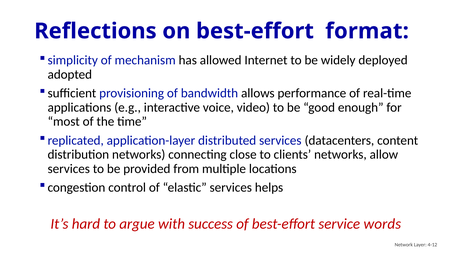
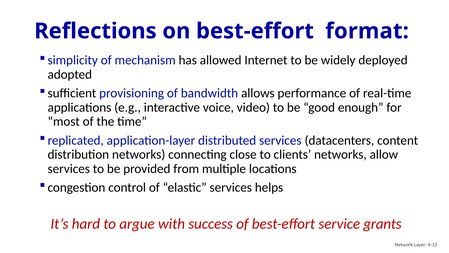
words: words -> grants (382, 223)
